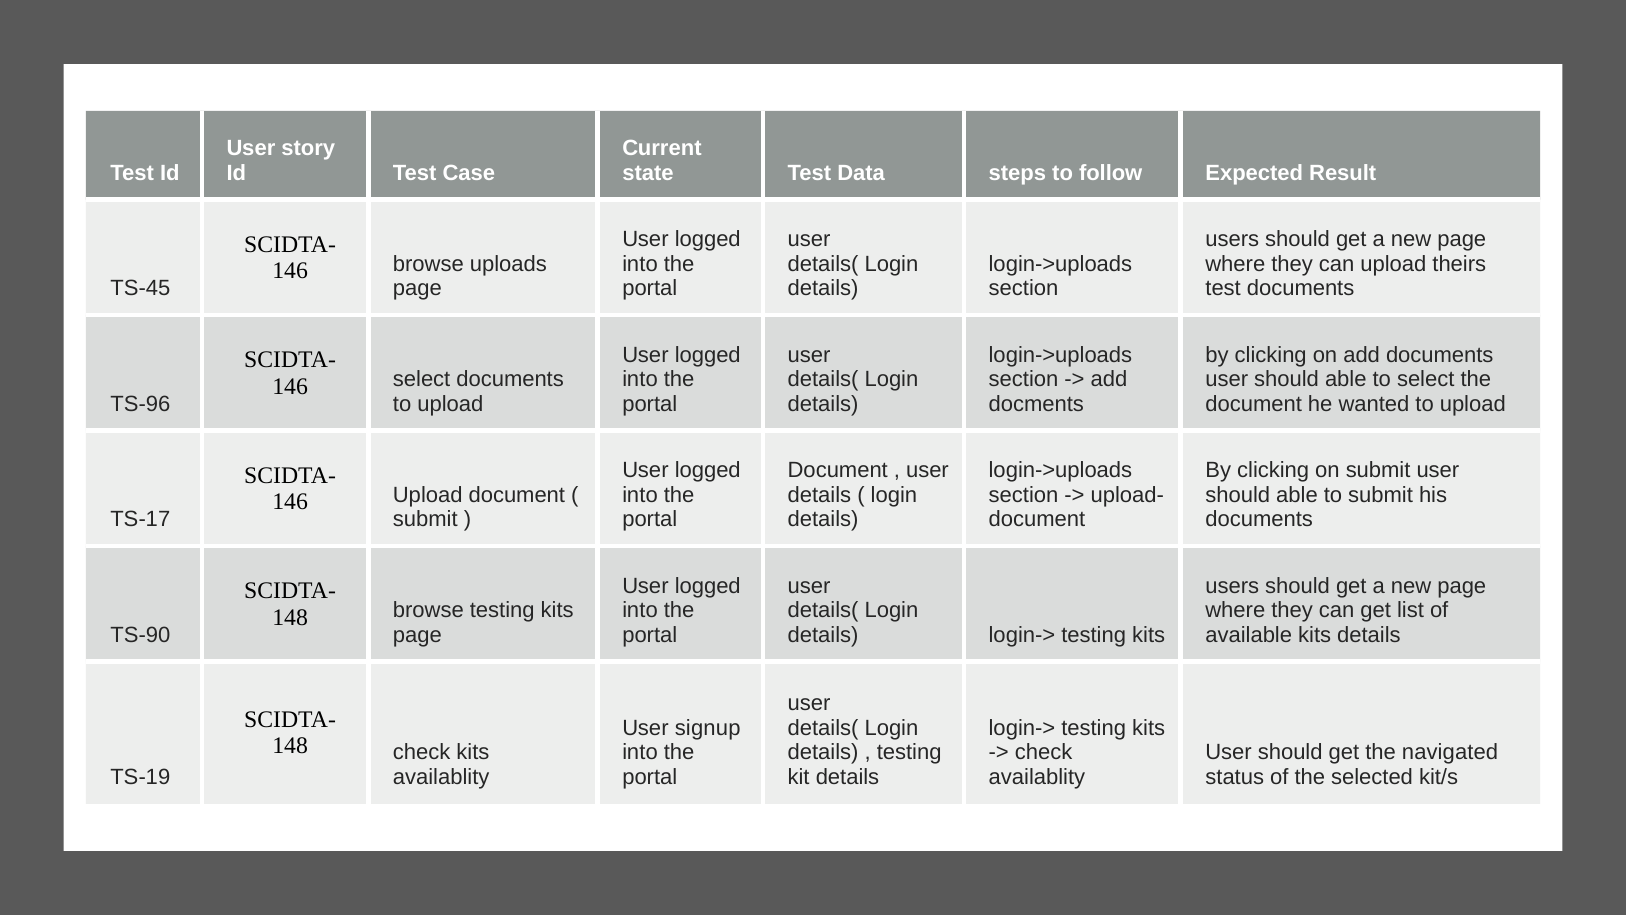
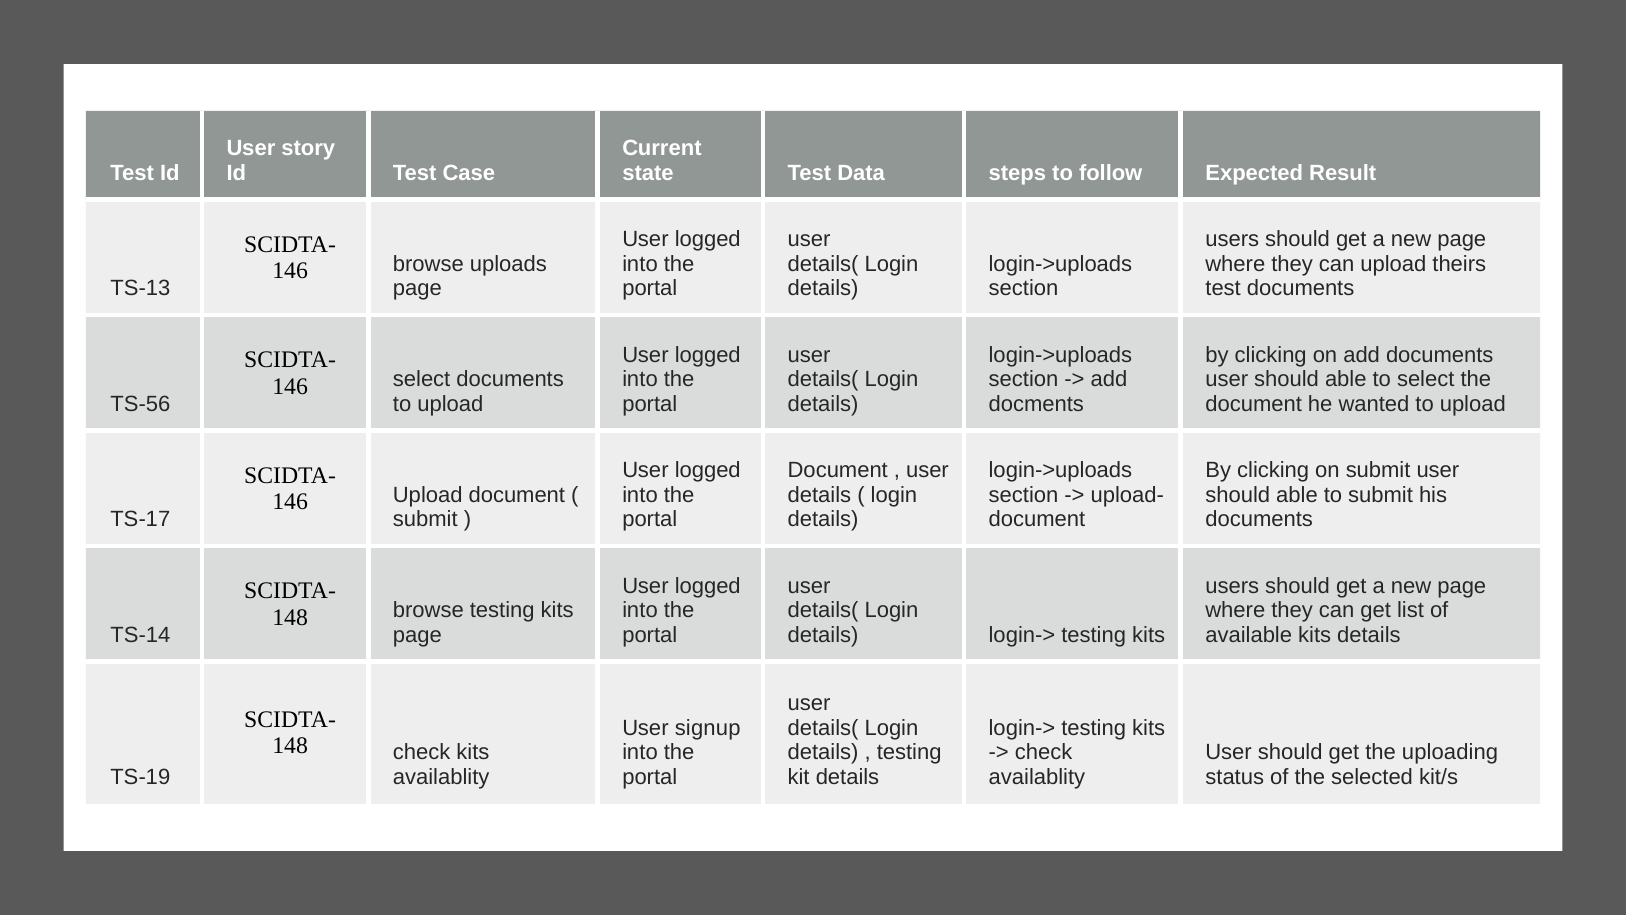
TS-45: TS-45 -> TS-13 (140, 288)
TS-96: TS-96 -> TS-56 (140, 404)
TS-90: TS-90 -> TS-14 (140, 635)
navigated: navigated -> uploading (1450, 752)
